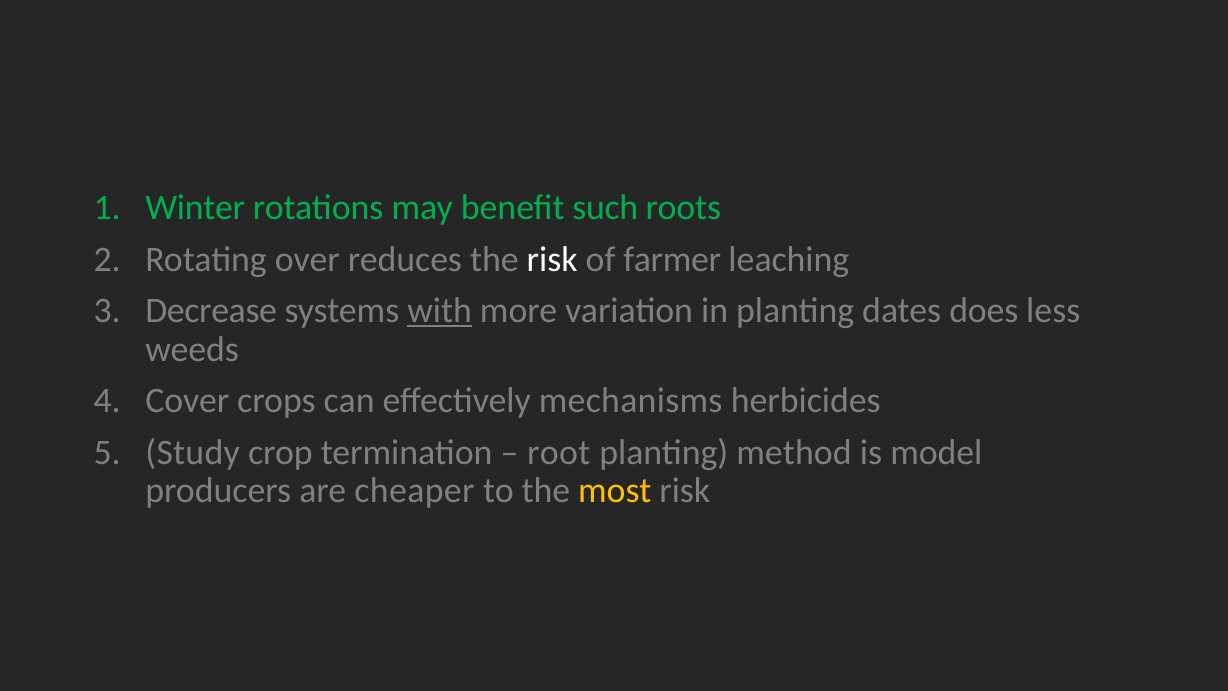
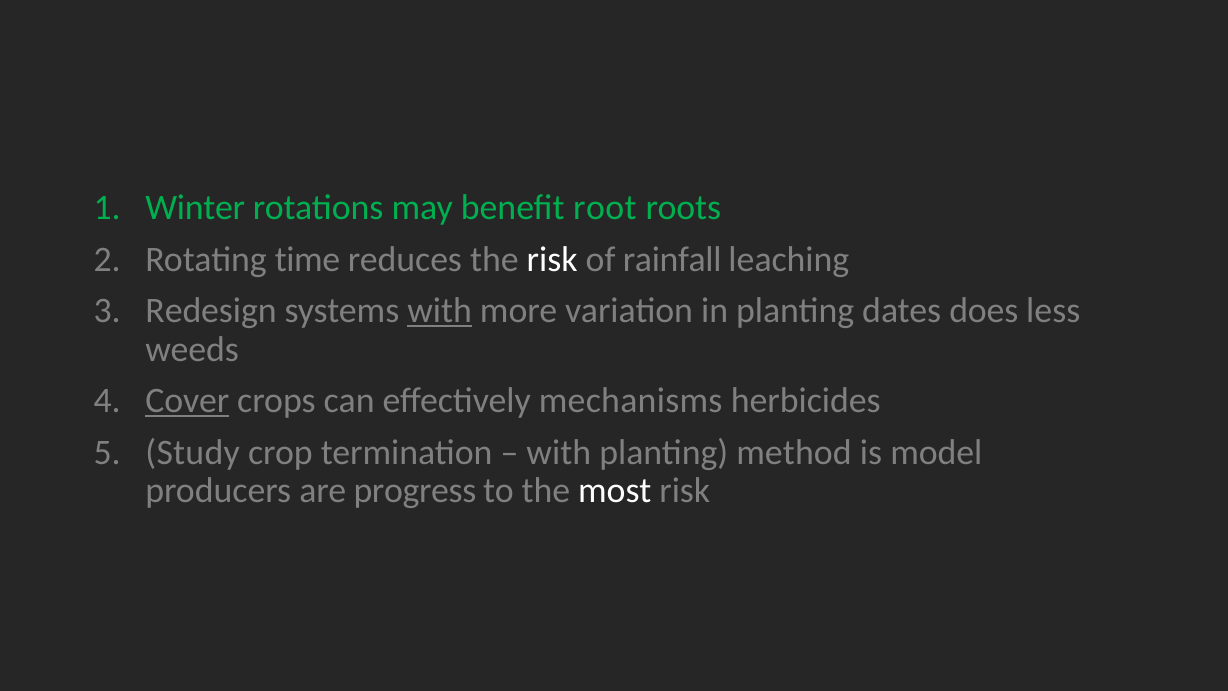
such: such -> root (605, 208)
over: over -> time (308, 259)
farmer: farmer -> rainfall (672, 259)
Decrease: Decrease -> Redesign (211, 311)
Cover underline: none -> present (187, 401)
root: root -> with (559, 452)
cheaper: cheaper -> progress (415, 491)
most colour: yellow -> white (615, 491)
